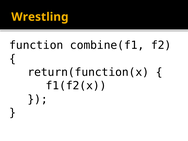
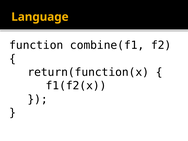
Wrestling: Wrestling -> Language (40, 17)
